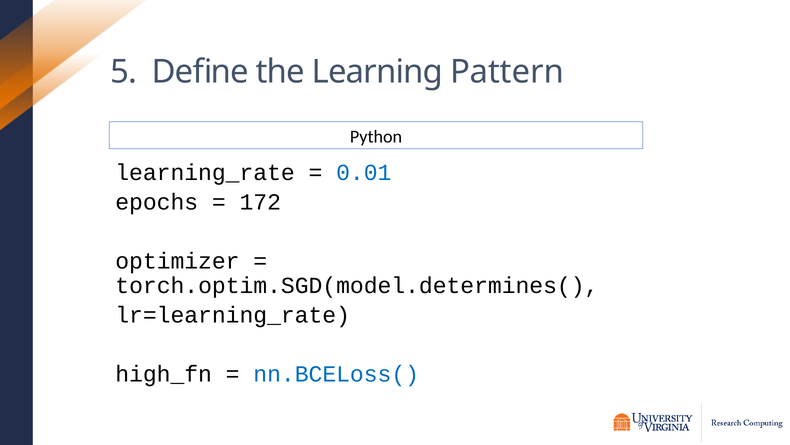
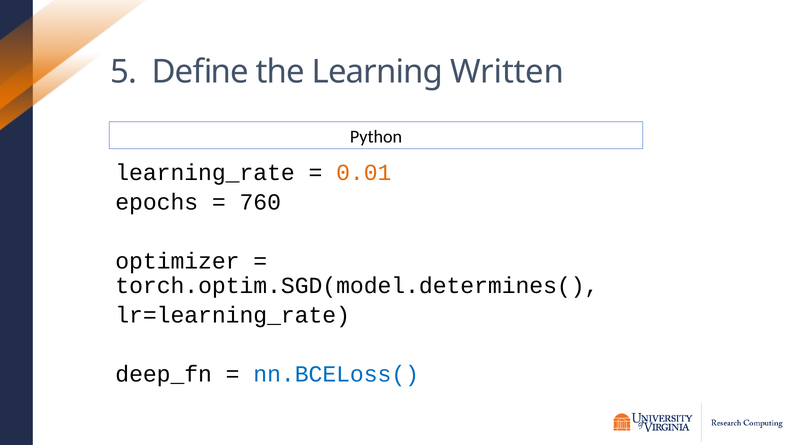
Pattern: Pattern -> Written (507, 72)
0.01 colour: blue -> orange (364, 172)
172: 172 -> 760 (260, 202)
high_fn: high_fn -> deep_fn (164, 374)
